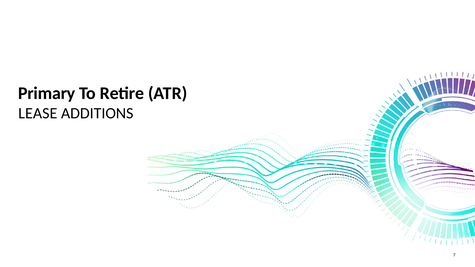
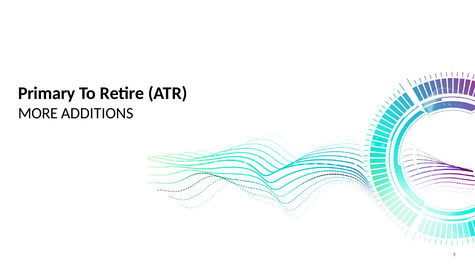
LEASE: LEASE -> MORE (38, 113)
